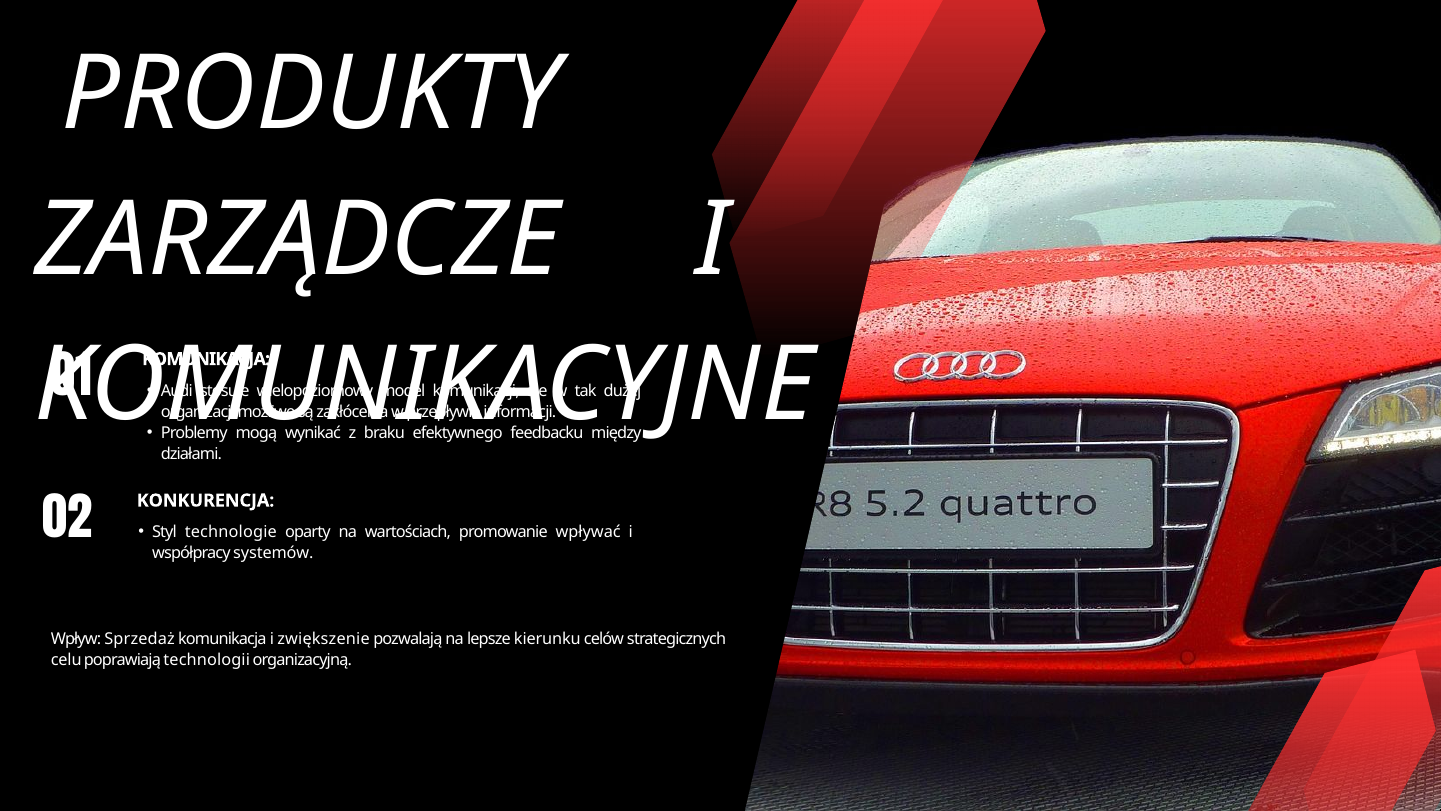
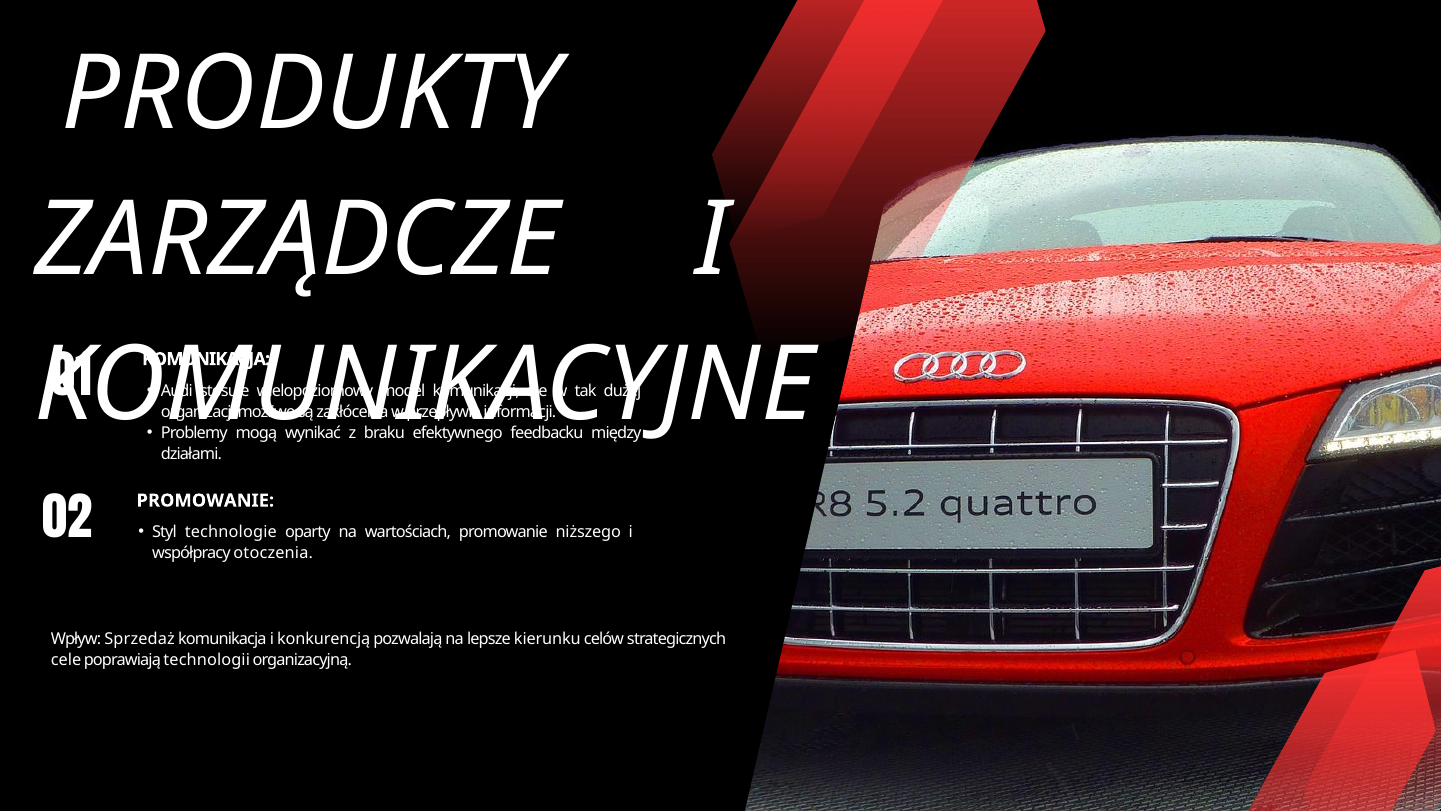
02 KONKURENCJA: KONKURENCJA -> PROMOWANIE (205, 500)
wpływać: wpływać -> niższego (588, 532)
systemów: systemów -> otoczenia (273, 553)
zwiększenie: zwiększenie -> konkurencją (324, 639)
celu: celu -> cele (66, 660)
